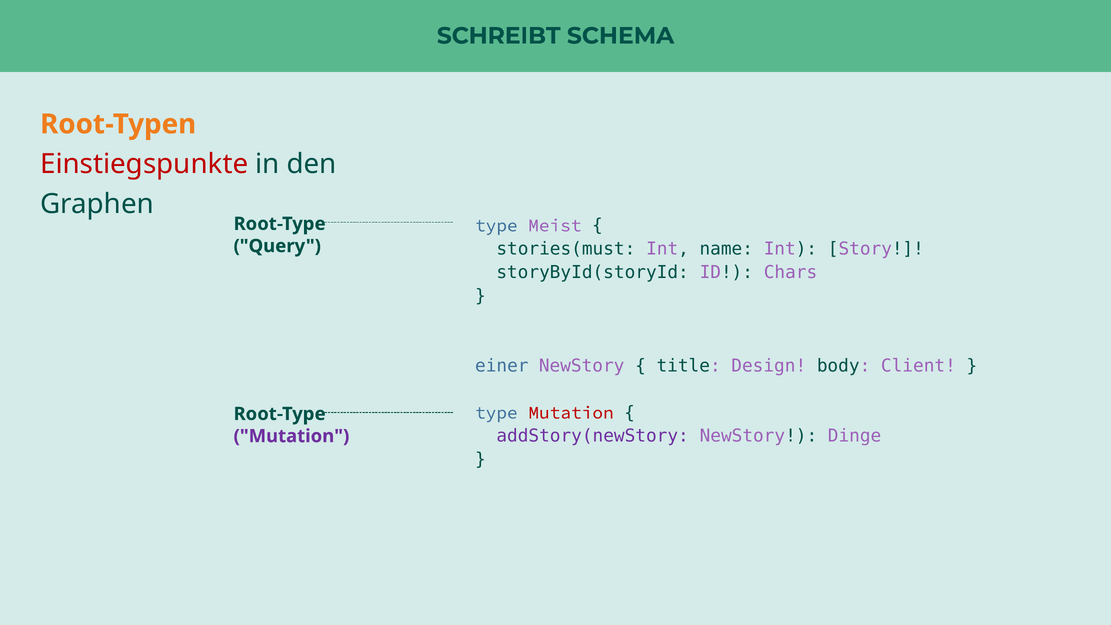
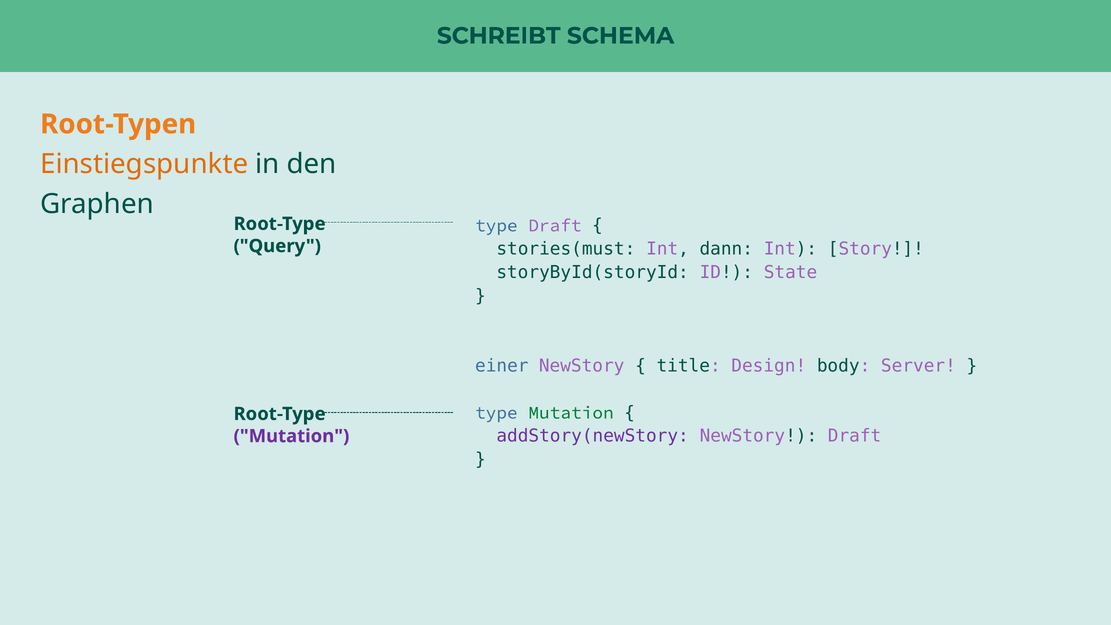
Einstiegspunkte colour: red -> orange (144, 164)
type Meist: Meist -> Draft (555, 225)
name: name -> dann (726, 249)
Chars: Chars -> State (791, 272)
Client: Client -> Server (918, 366)
Mutation colour: red -> green (571, 413)
NewStory Dinge: Dinge -> Draft (855, 436)
